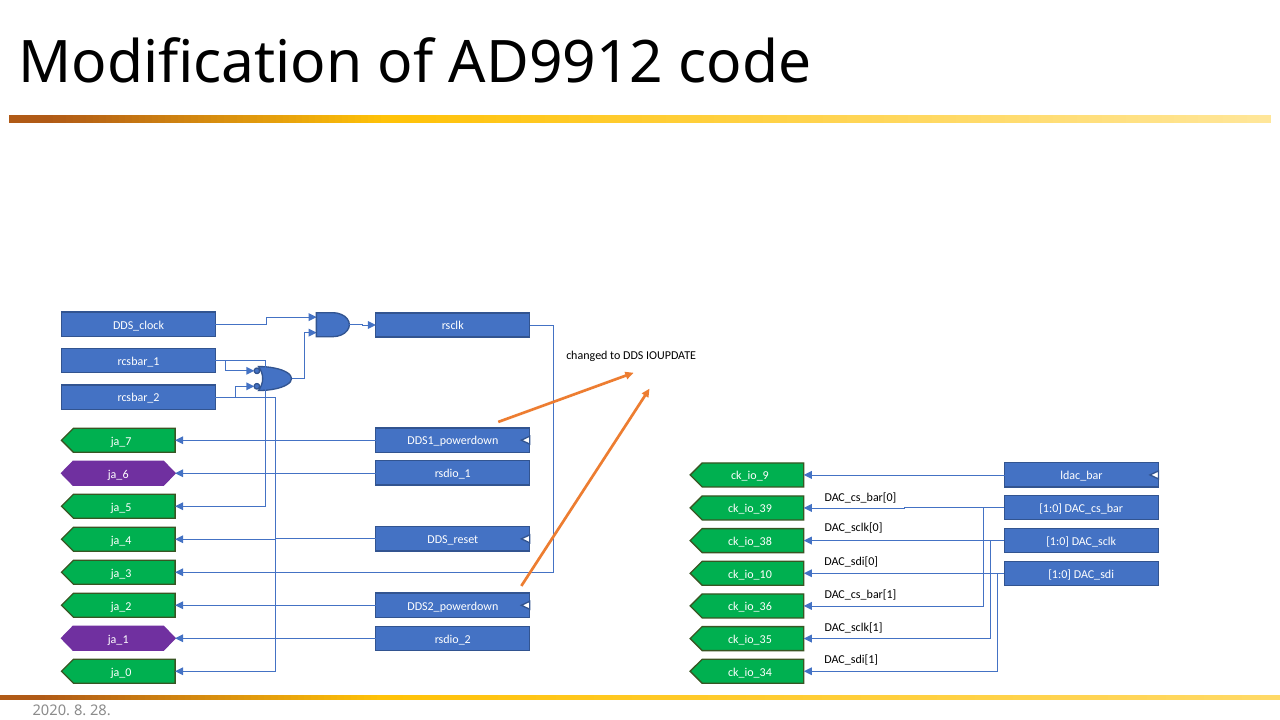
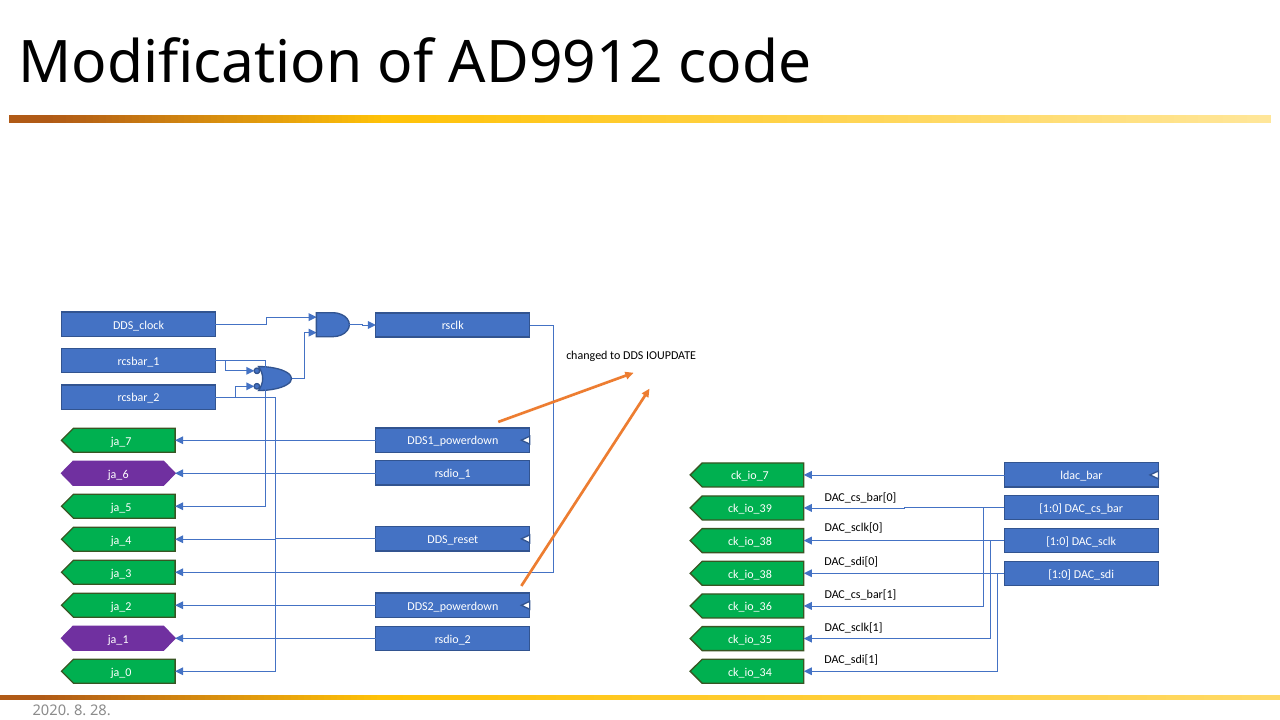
ck_io_9: ck_io_9 -> ck_io_7 (750, 476)
ck_io_10: ck_io_10 -> ck_io_38 (750, 574)
